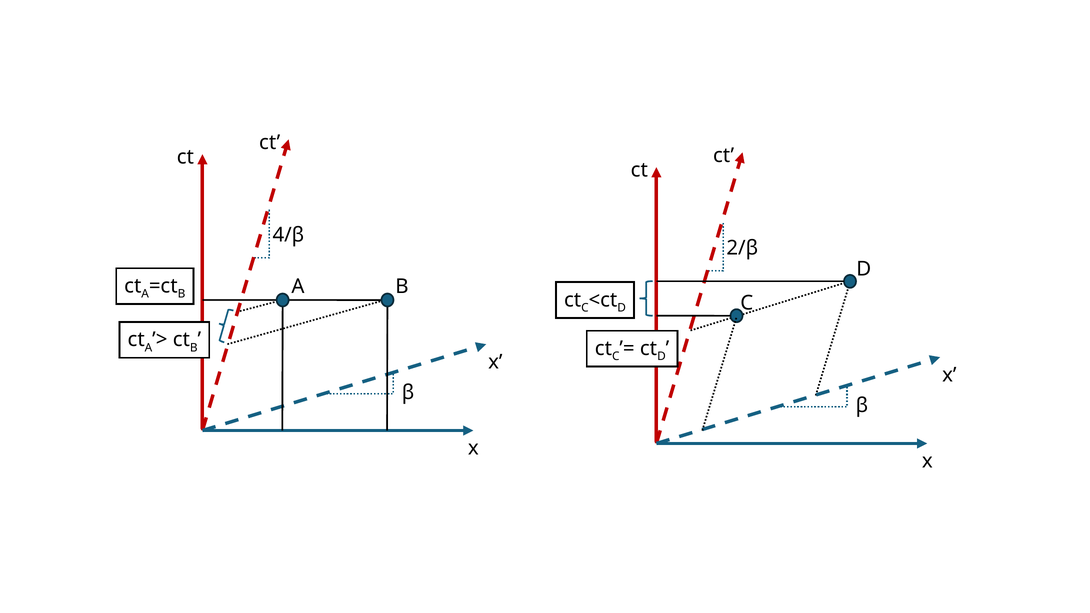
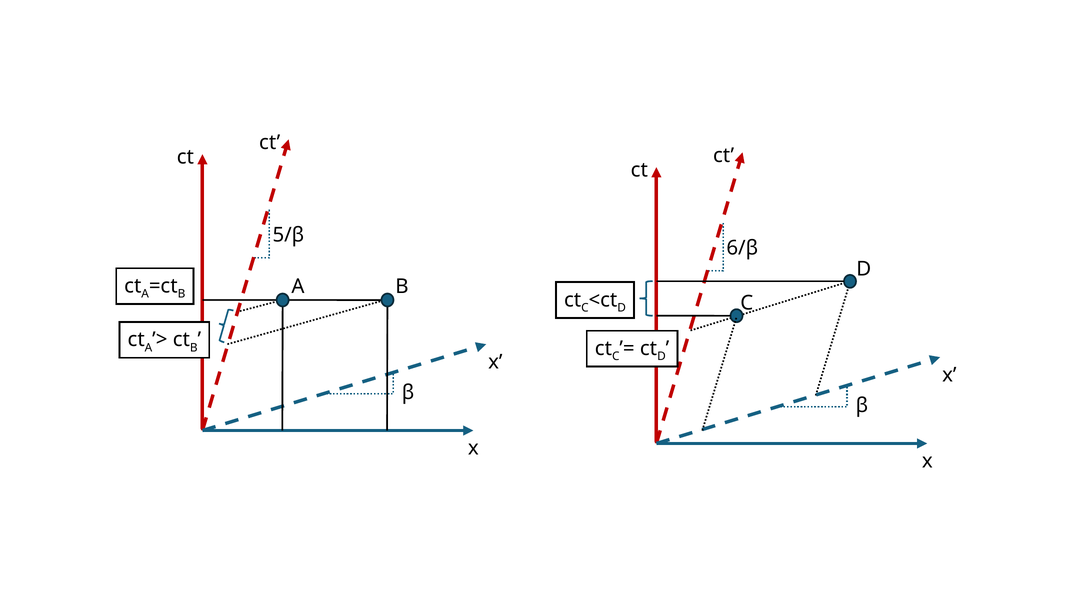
4/β: 4/β -> 5/β (288, 235)
2/β: 2/β -> 6/β (742, 248)
